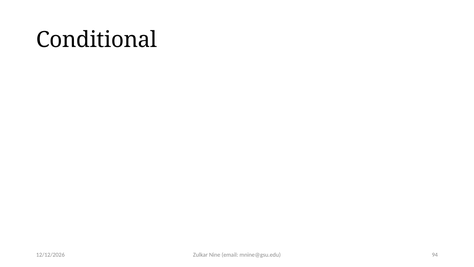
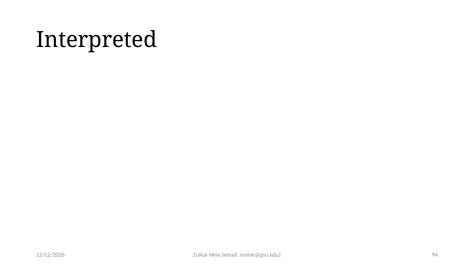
Conditional: Conditional -> Interpreted (97, 40)
